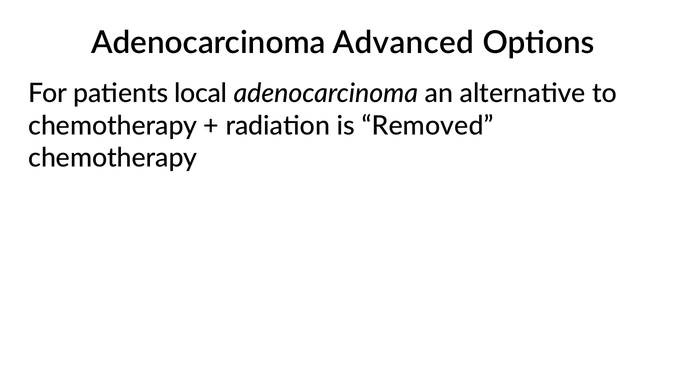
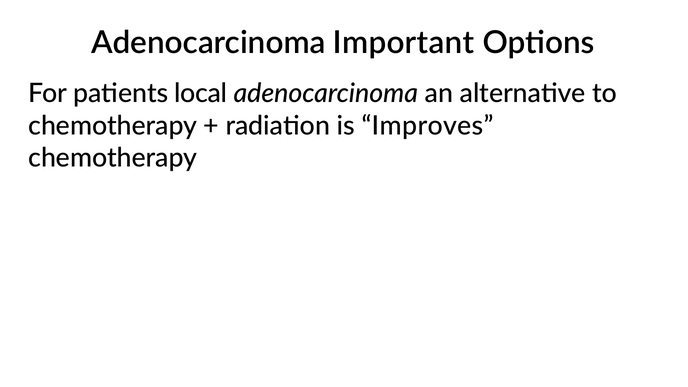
Advanced: Advanced -> Important (403, 43)
Removed: Removed -> Improves (428, 126)
